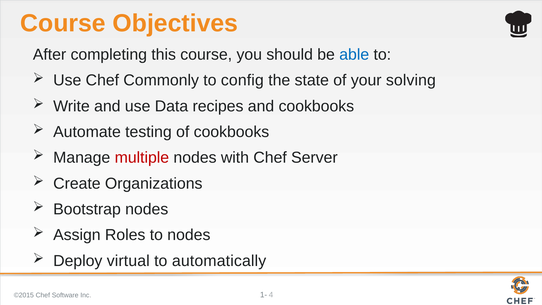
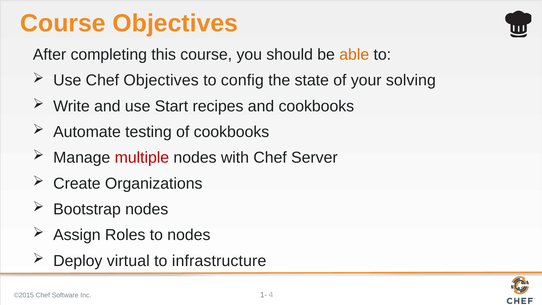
able colour: blue -> orange (354, 55)
Chef Commonly: Commonly -> Objectives (161, 80)
Data: Data -> Start (171, 106)
automatically: automatically -> infrastructure (219, 261)
